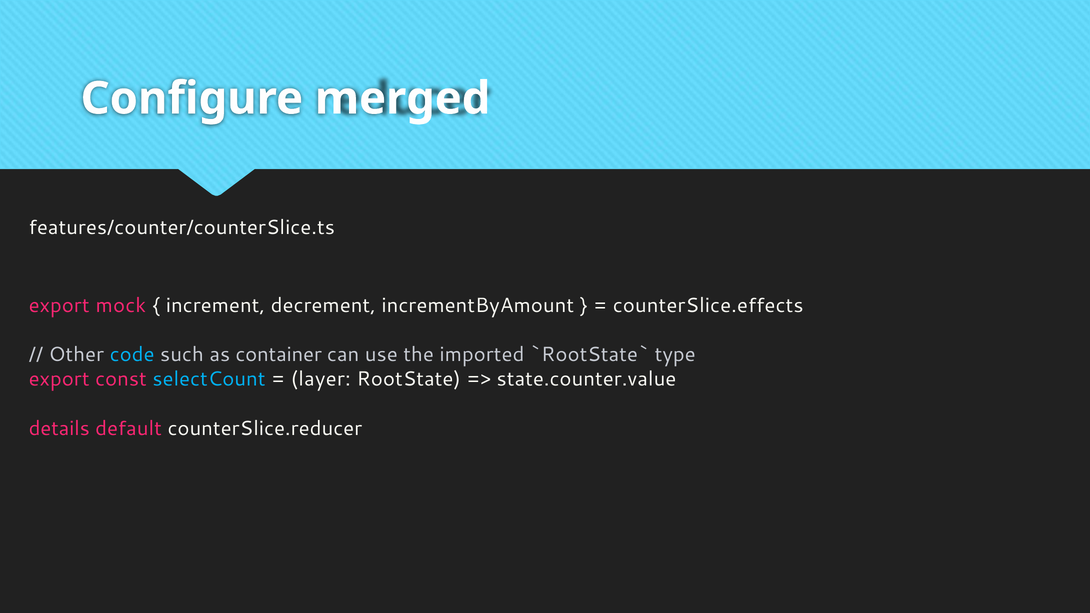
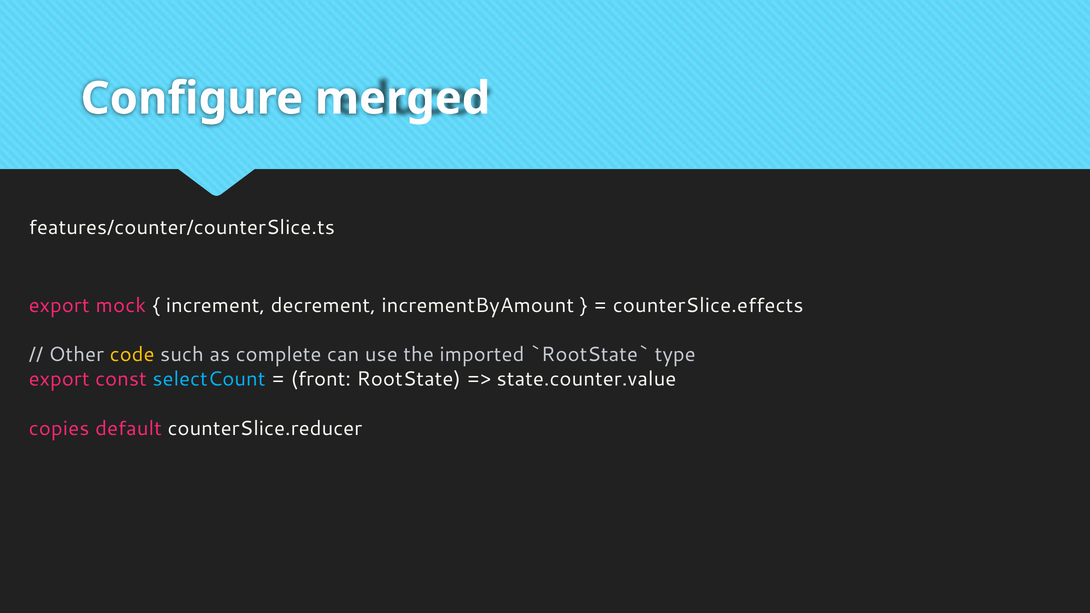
code colour: light blue -> yellow (132, 355)
container: container -> complete (279, 355)
layer: layer -> front (321, 379)
details: details -> copies (59, 428)
